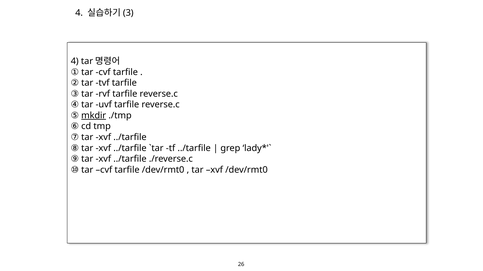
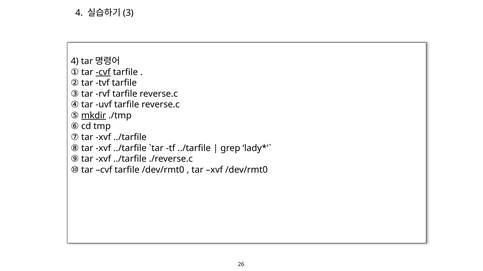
cvf underline: none -> present (103, 72)
